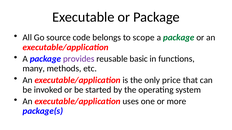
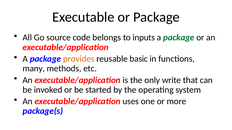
scope: scope -> inputs (144, 38)
provides colour: purple -> orange (79, 59)
price: price -> write (172, 80)
